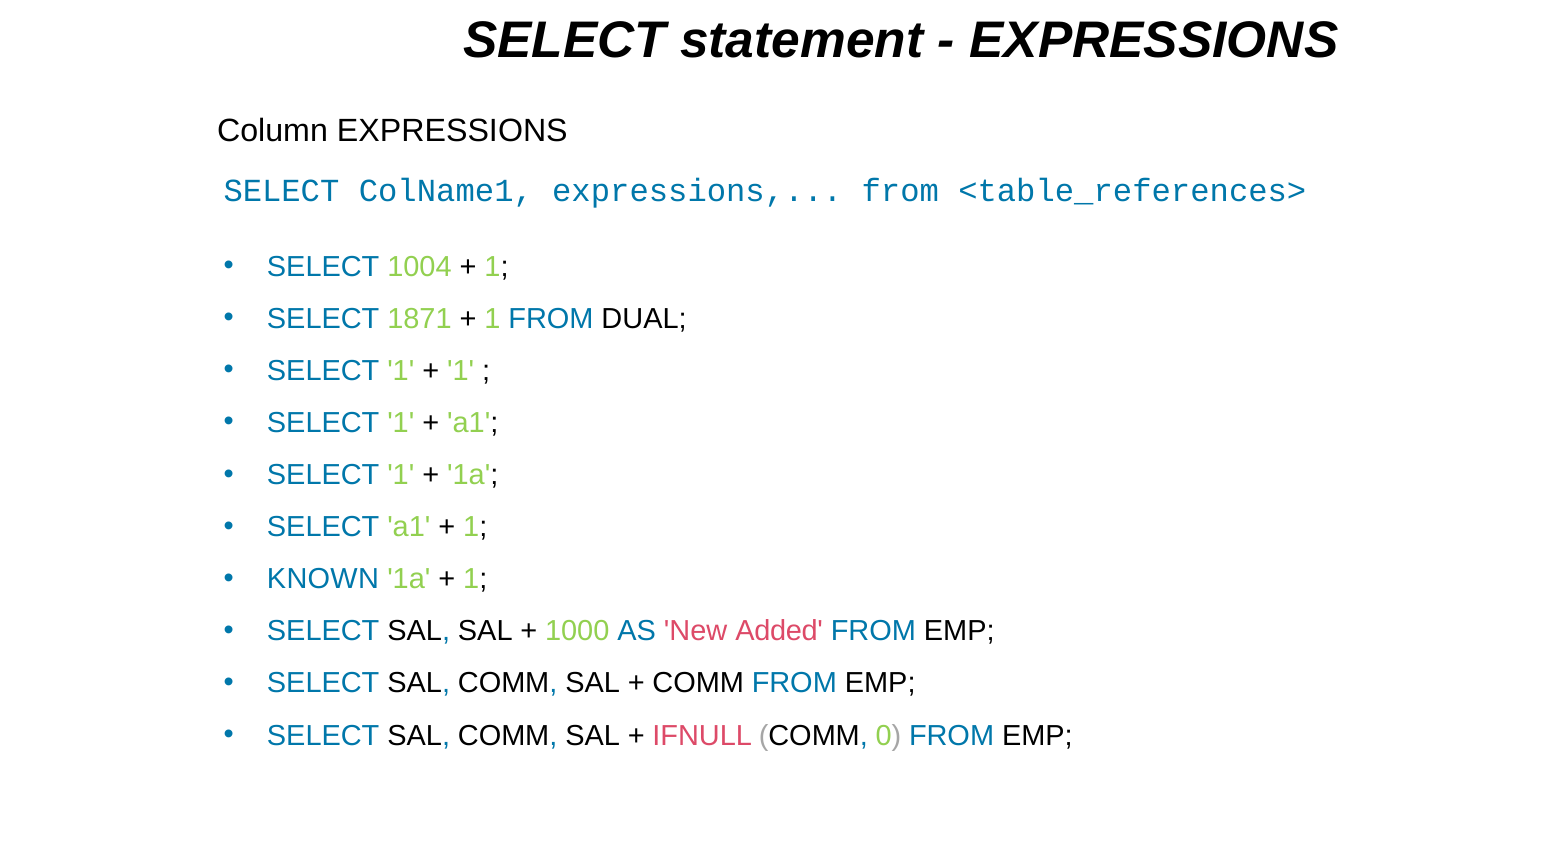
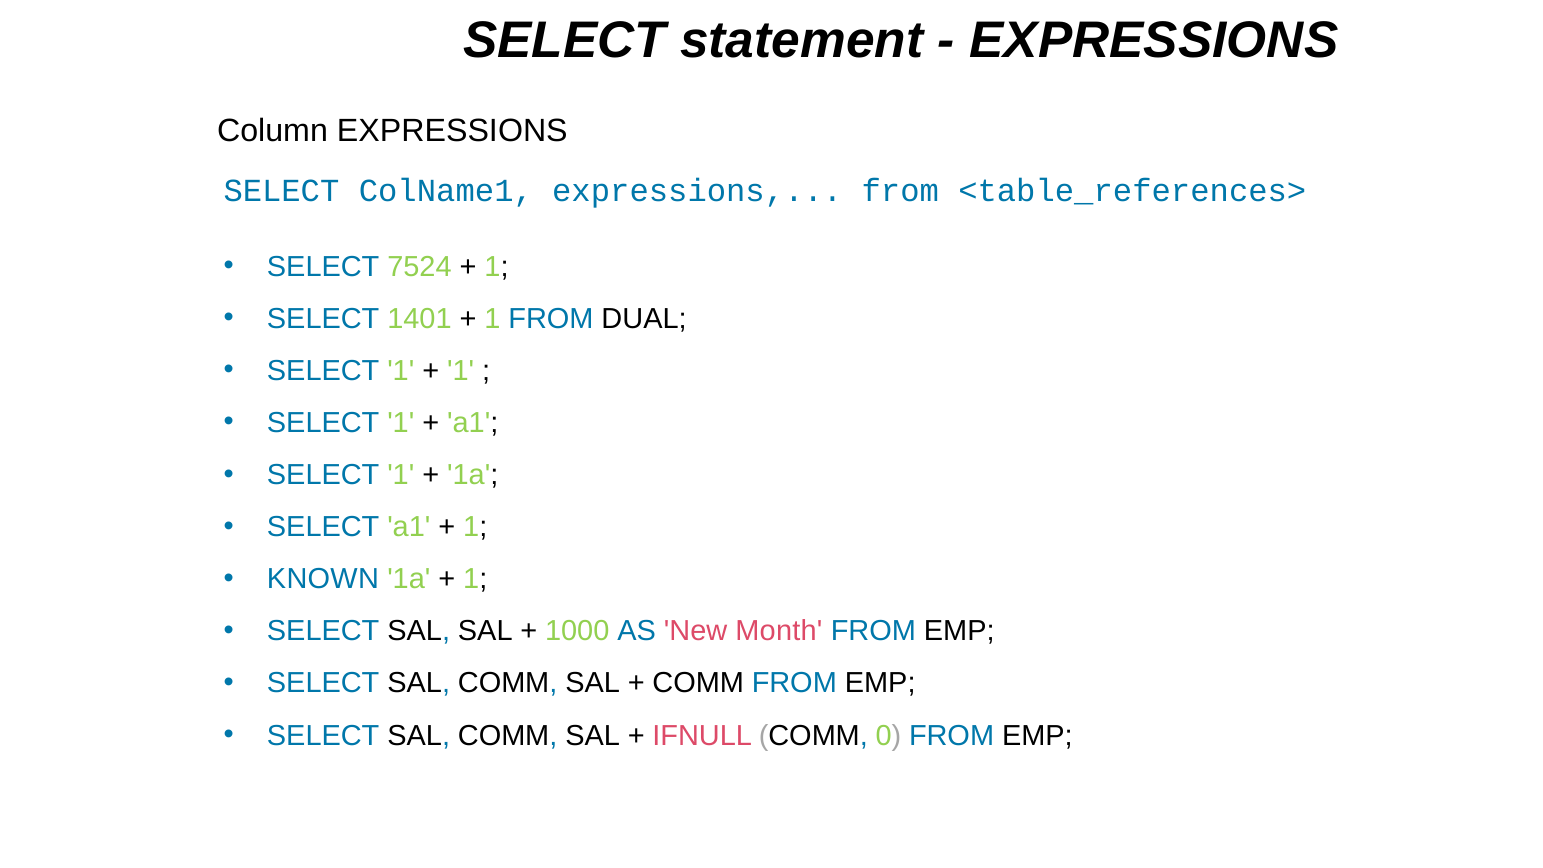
1004: 1004 -> 7524 (419, 267)
1871: 1871 -> 1401 (419, 319)
Added: Added -> Month (779, 631)
